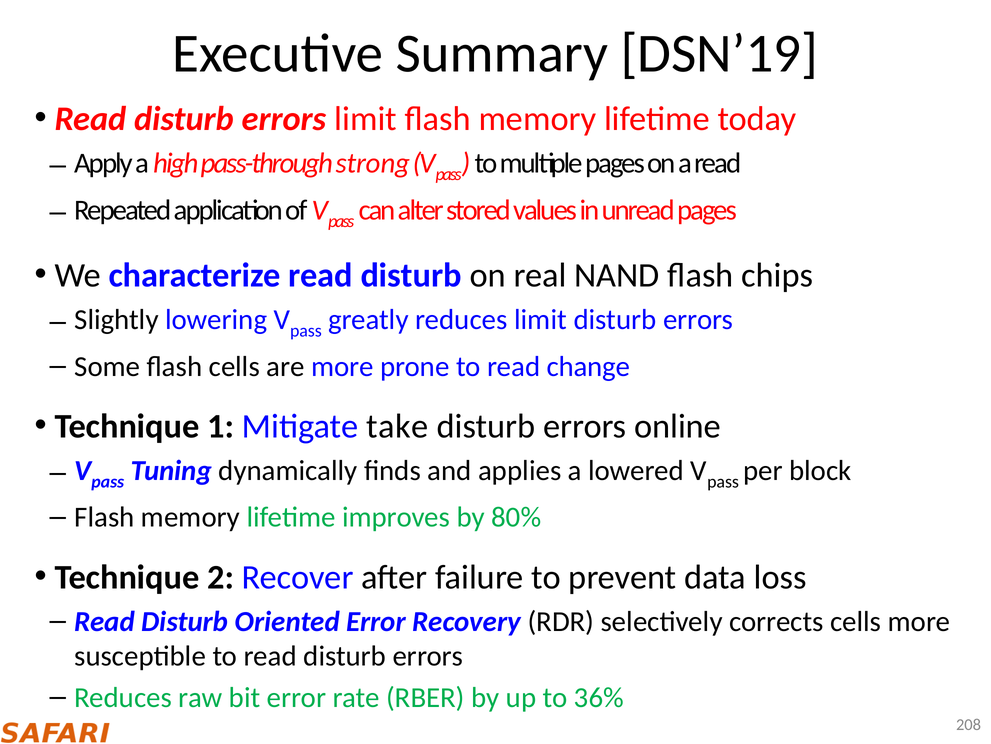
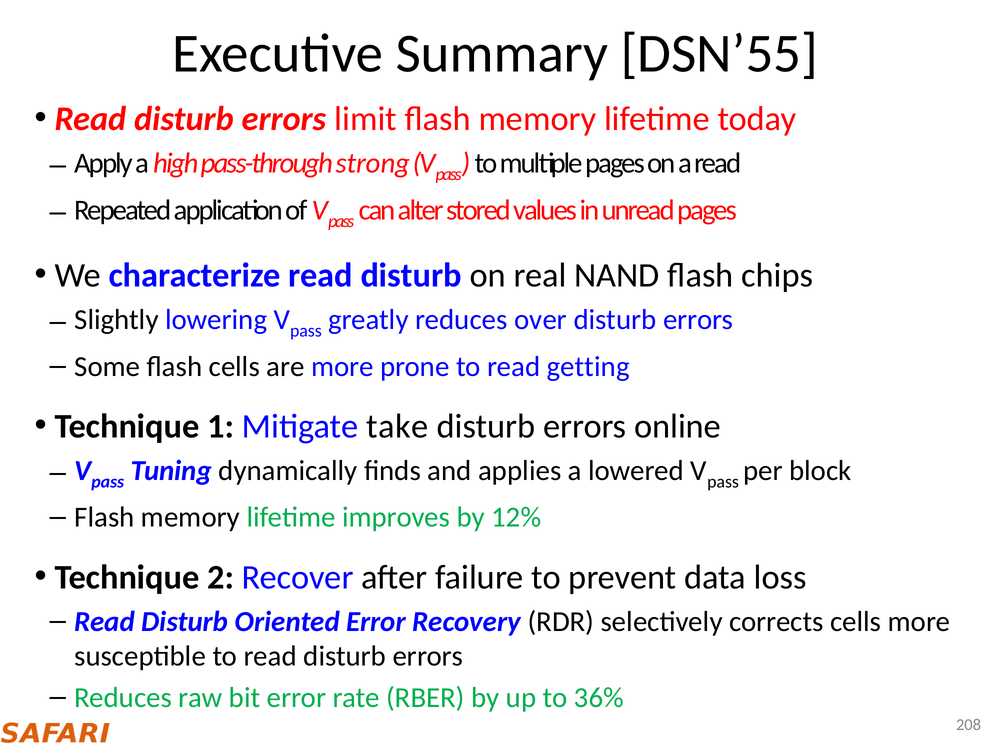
DSN’19: DSN’19 -> DSN’55 (719, 53)
reduces limit: limit -> over (541, 319)
change: change -> getting (588, 366)
80%: 80% -> 12% (516, 517)
